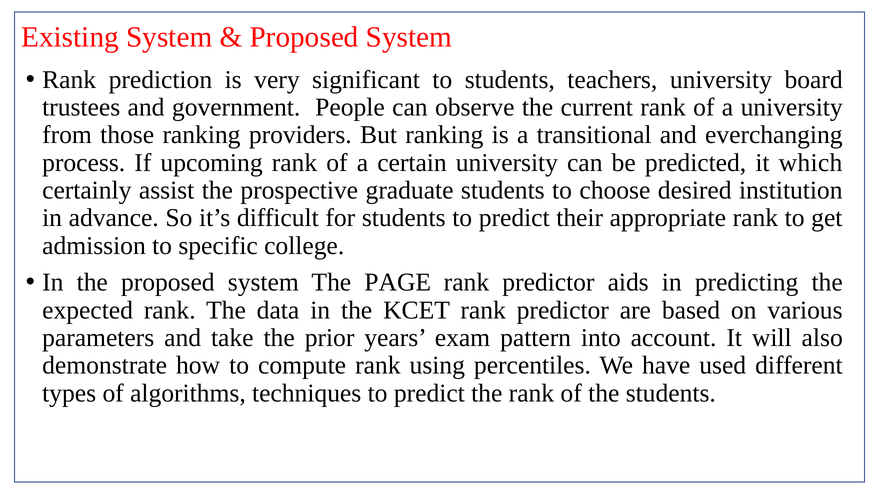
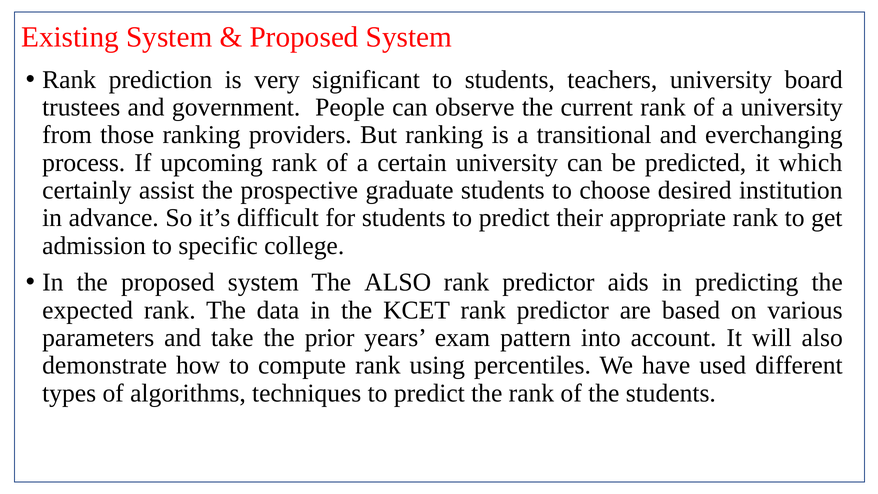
The PAGE: PAGE -> ALSO (398, 282)
